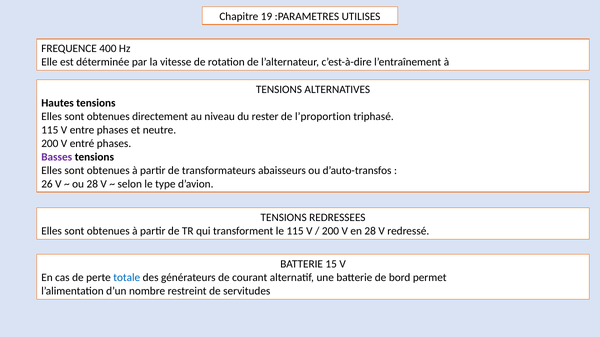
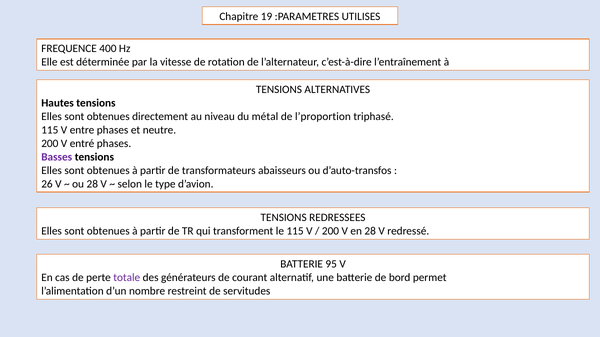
rester: rester -> métal (265, 117)
15: 15 -> 95 (331, 264)
totale colour: blue -> purple (127, 278)
